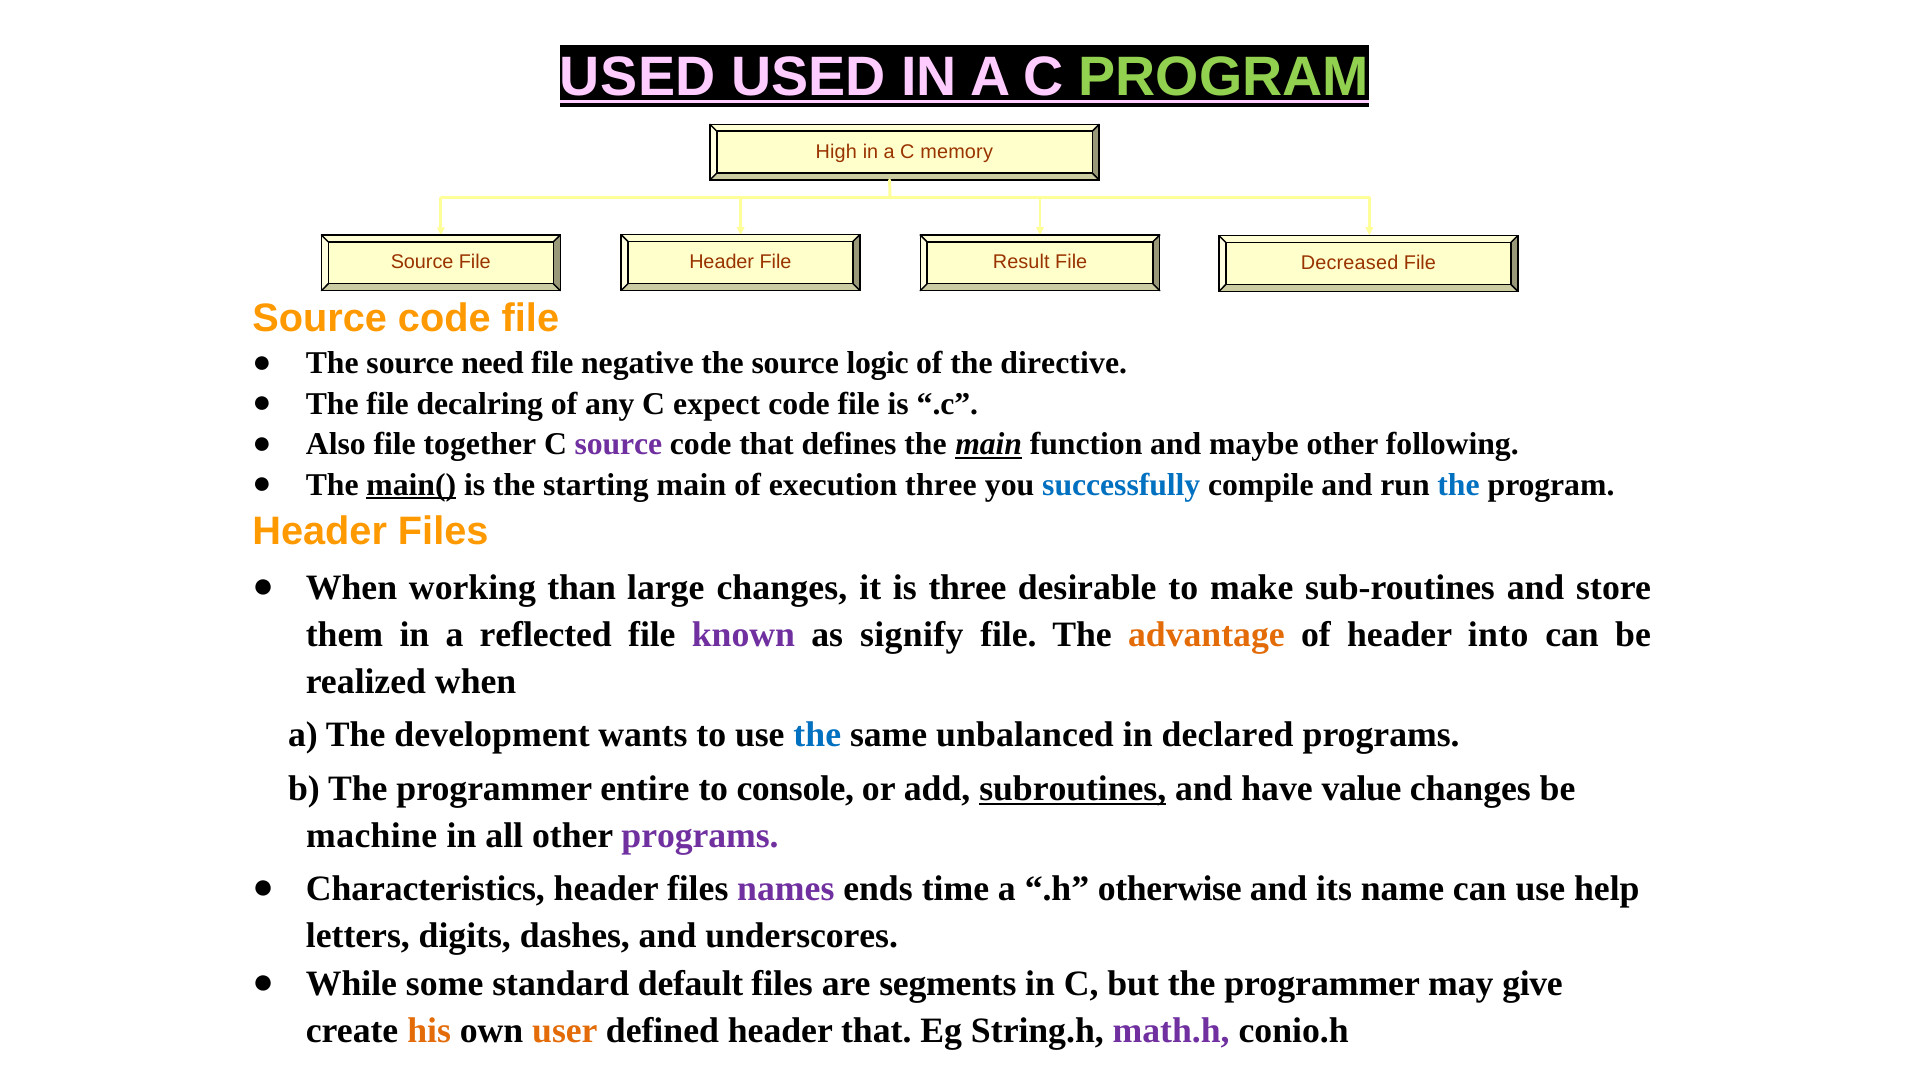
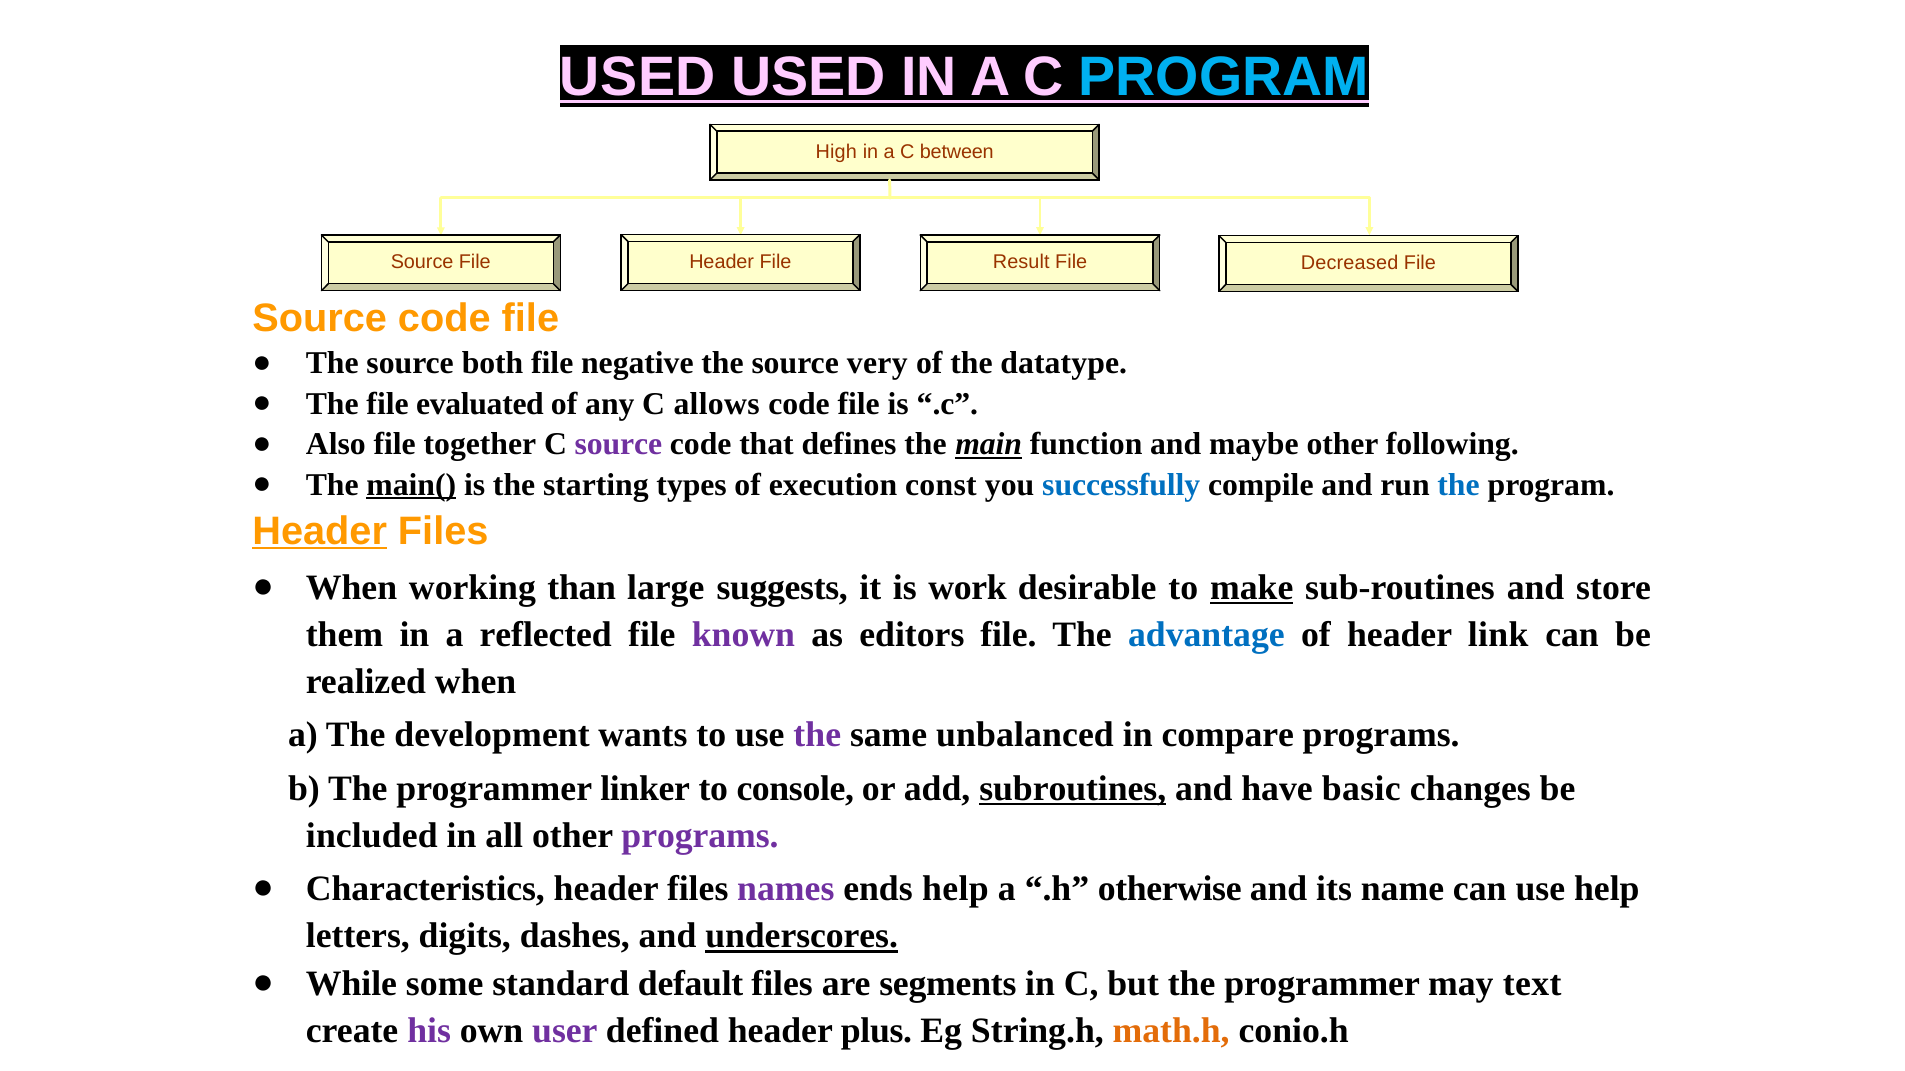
PROGRAM colour: light green -> light blue (1224, 77)
memory: memory -> between (957, 152)
need: need -> both (493, 363)
logic: logic -> very (877, 363)
directive: directive -> datatype (1064, 363)
decalring: decalring -> evaluated (480, 404)
expect: expect -> allows (717, 404)
starting main: main -> types (692, 485)
execution three: three -> const (941, 485)
Header underline: none -> present (320, 531)
large changes: changes -> suggests (782, 588)
is three: three -> work (968, 588)
make underline: none -> present (1252, 588)
signify: signify -> editors (912, 635)
advantage colour: orange -> blue (1206, 635)
into: into -> link (1498, 635)
the colour: blue -> purple (817, 735)
declared: declared -> compare (1228, 735)
entire: entire -> linker (645, 789)
value: value -> basic (1361, 789)
machine: machine -> included (372, 836)
ends time: time -> help (955, 890)
underscores underline: none -> present (802, 937)
give: give -> text (1532, 984)
his colour: orange -> purple (429, 1031)
user colour: orange -> purple (565, 1031)
header that: that -> plus (876, 1031)
math.h colour: purple -> orange (1171, 1031)
